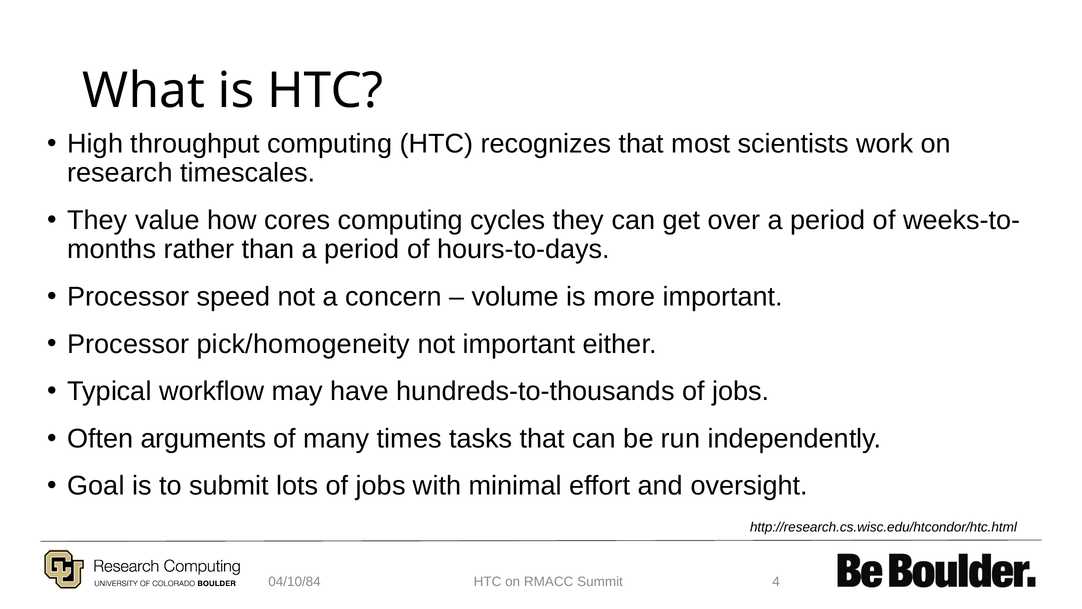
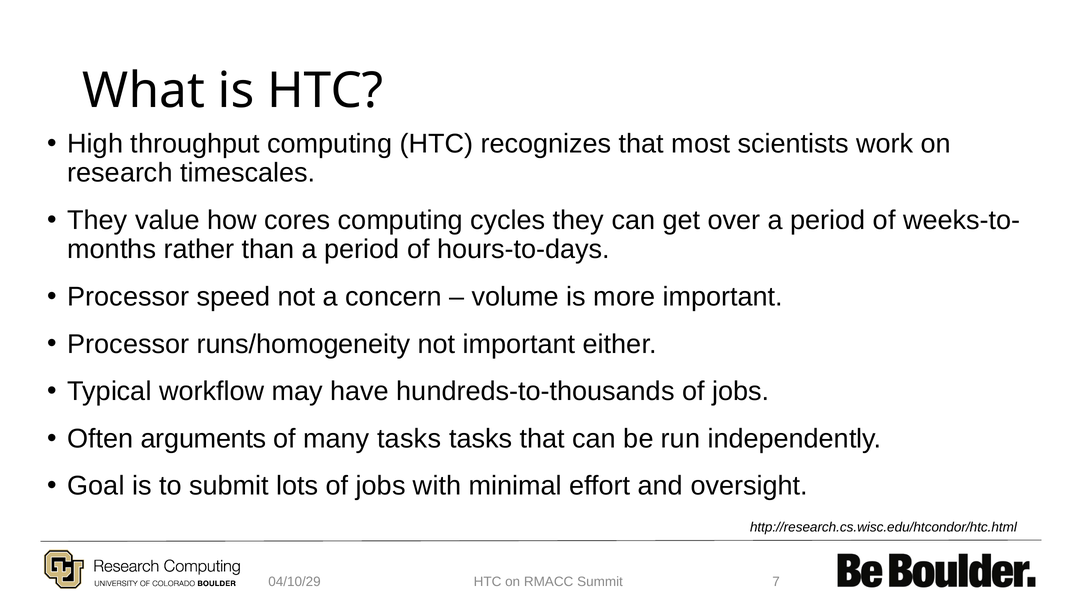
pick/homogeneity: pick/homogeneity -> runs/homogeneity (303, 344)
many times: times -> tasks (409, 438)
04/10/84: 04/10/84 -> 04/10/29 (295, 581)
4: 4 -> 7 (776, 581)
